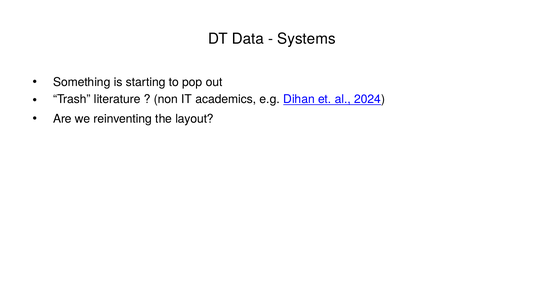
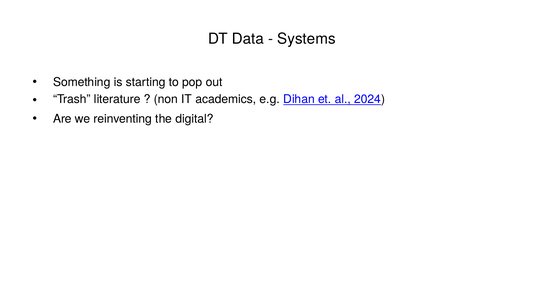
layout: layout -> digital (194, 119)
